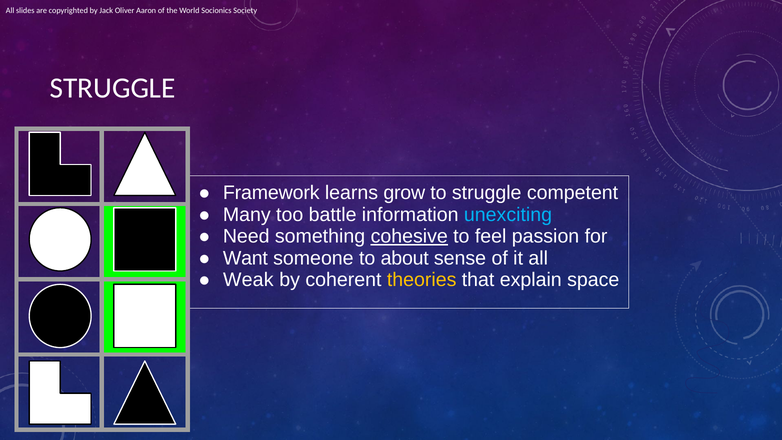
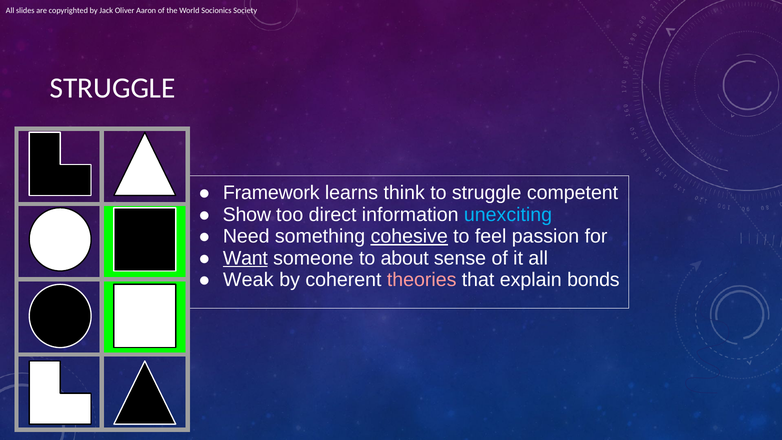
grow: grow -> think (404, 193)
Many: Many -> Show (247, 215)
battle: battle -> direct (333, 215)
Want underline: none -> present (245, 258)
theories colour: yellow -> pink (422, 280)
space: space -> bonds (593, 280)
